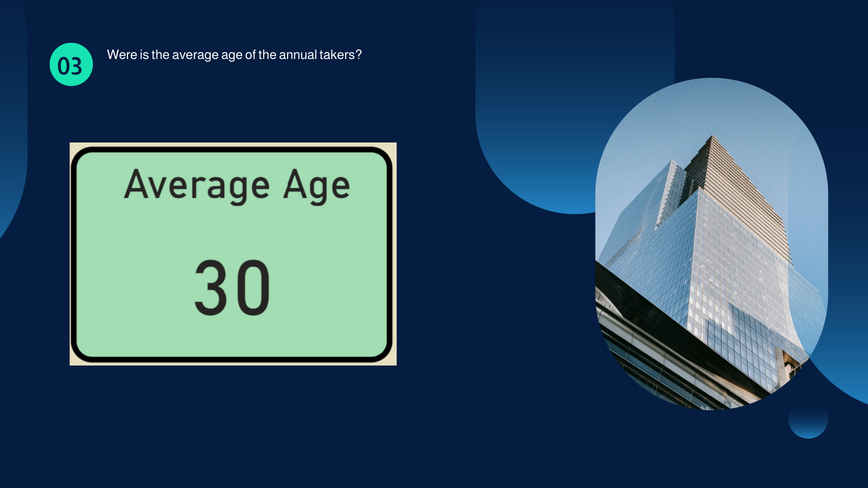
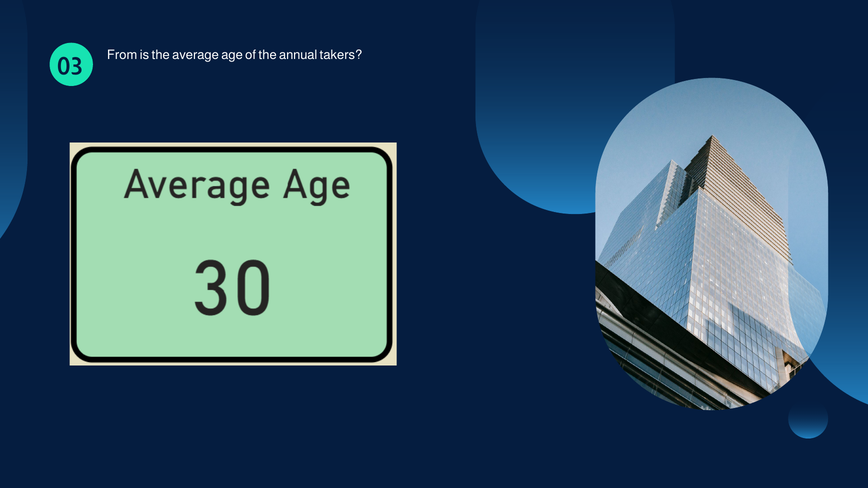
Were: Were -> From (122, 55)
